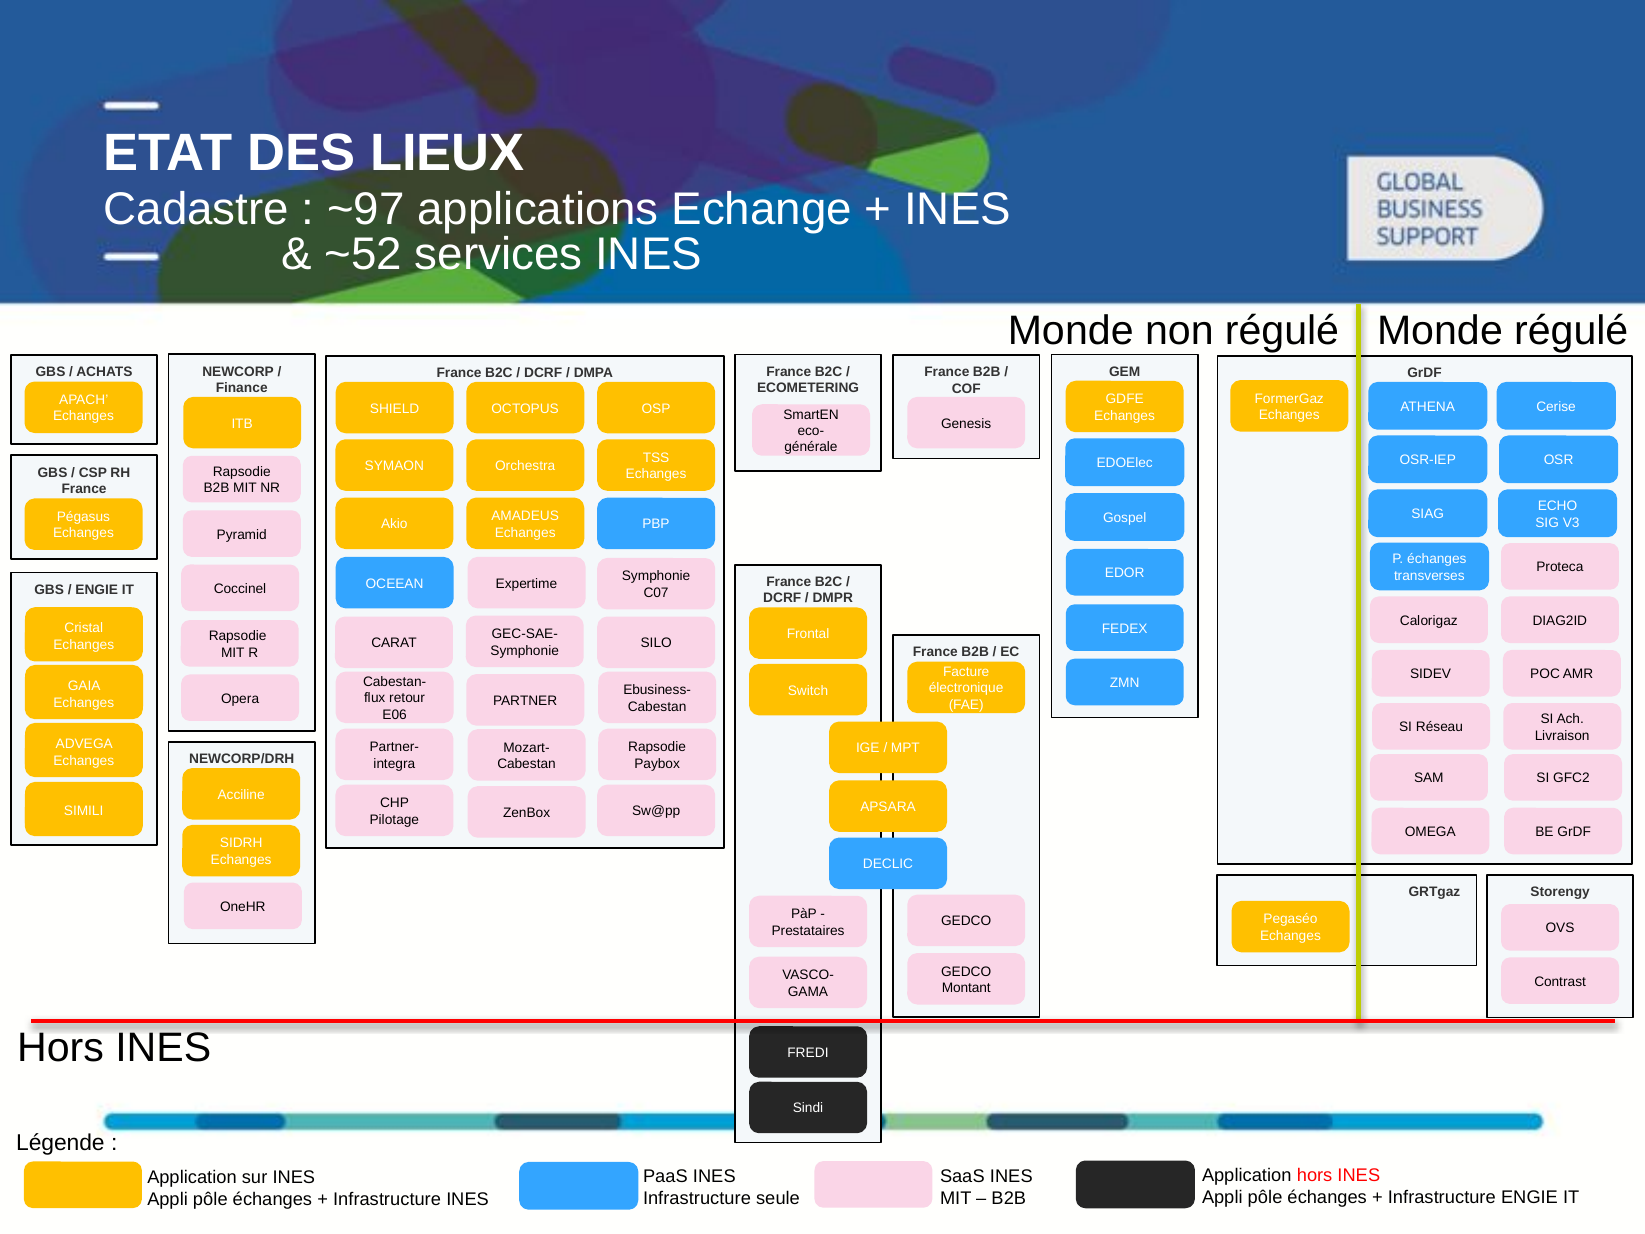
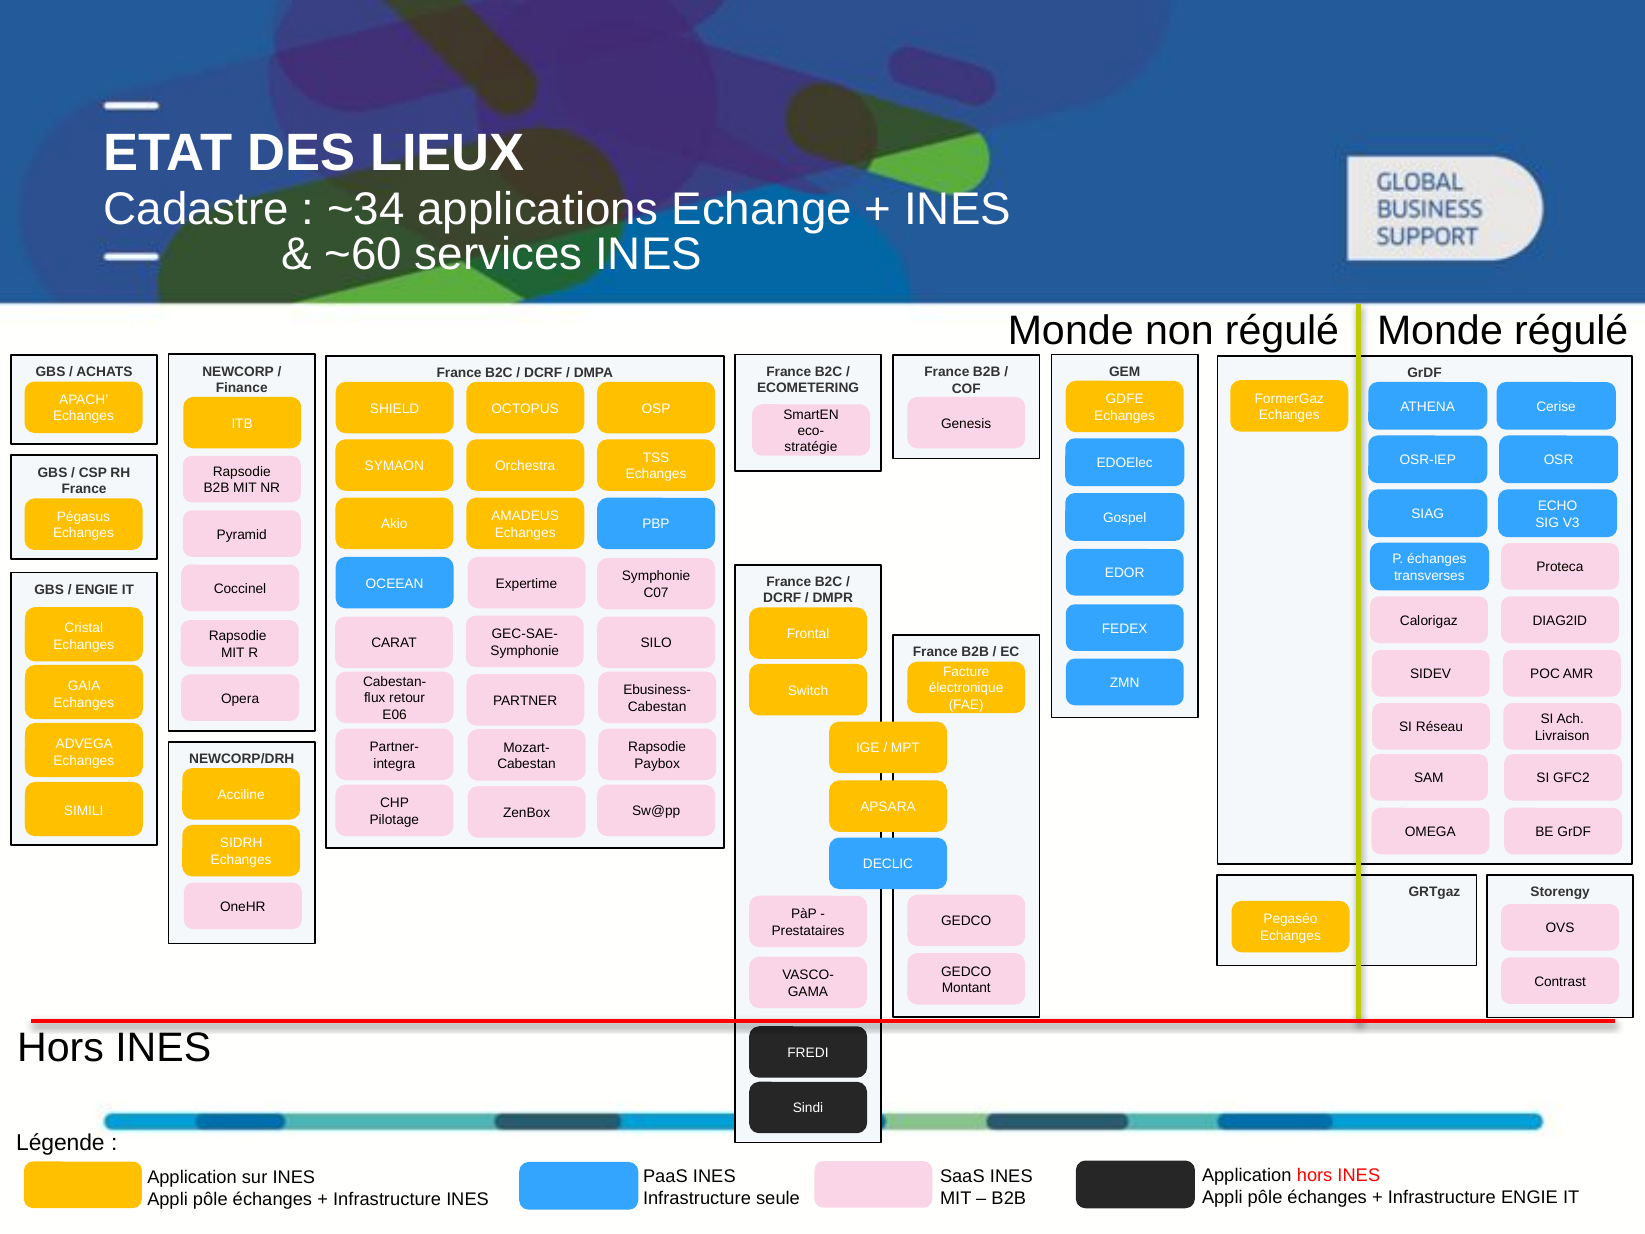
~97: ~97 -> ~34 (366, 209)
~52: ~52 -> ~60 (363, 255)
générale: générale -> stratégie (811, 447)
